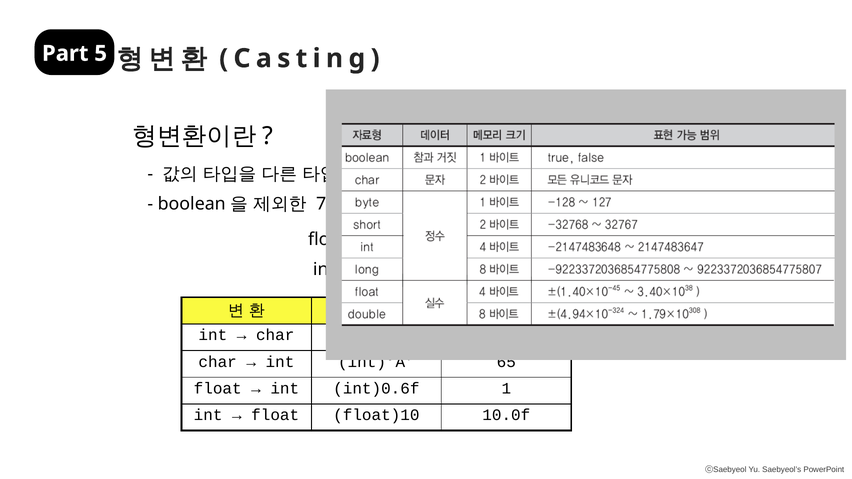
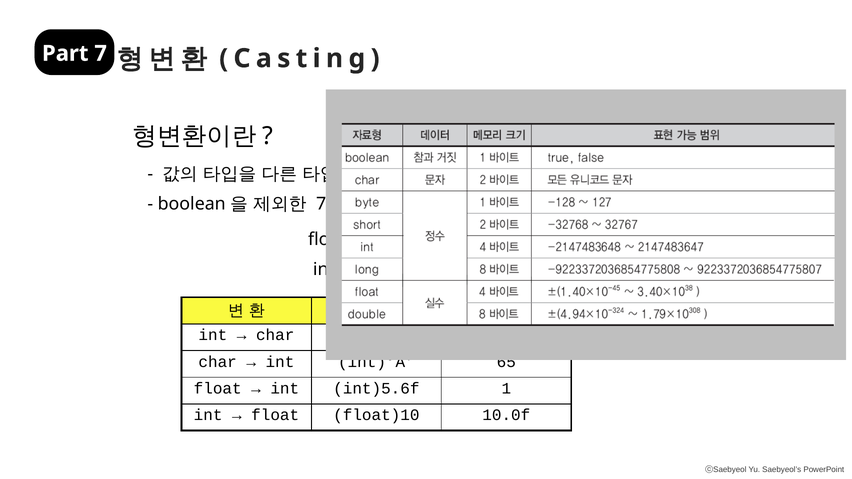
5: 5 -> 7 (101, 54)
int)0.6f: int)0.6f -> int)5.6f (376, 389)
